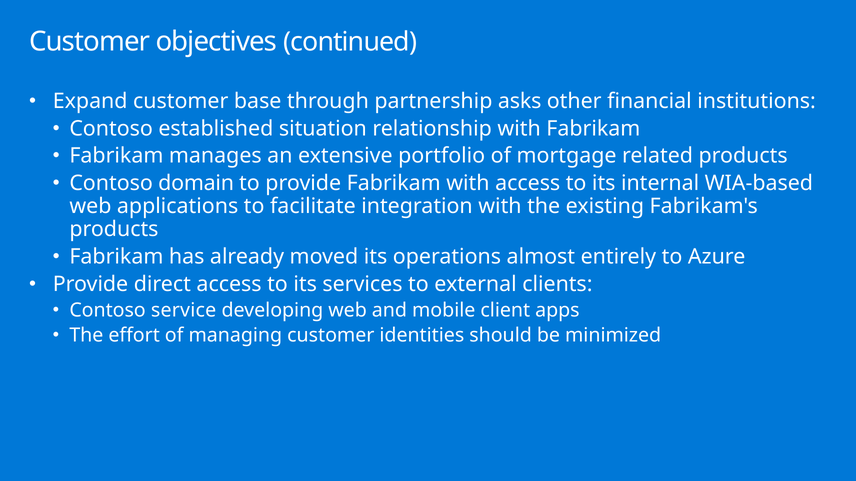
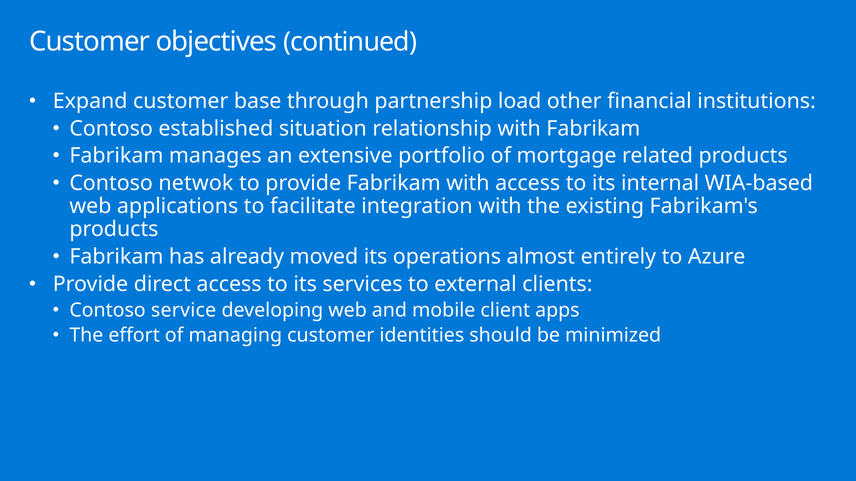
asks: asks -> load (520, 101)
domain: domain -> netwok (196, 183)
